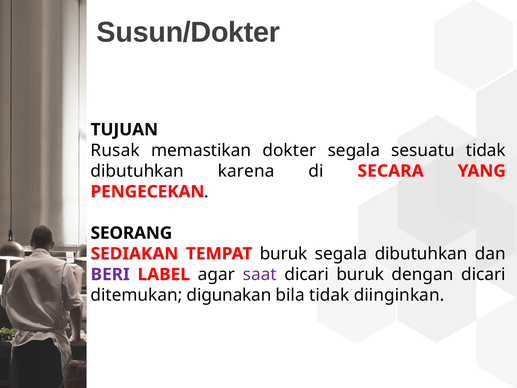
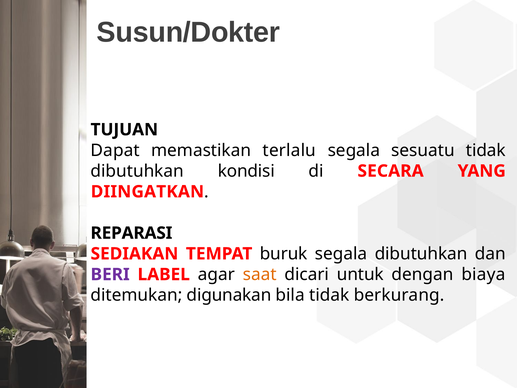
Rusak: Rusak -> Dapat (115, 150)
dokter: dokter -> terlalu (289, 150)
karena: karena -> kondisi (246, 171)
PENGECEKAN: PENGECEKAN -> DIINGATKAN (147, 192)
SEORANG: SEORANG -> REPARASI (131, 233)
saat colour: purple -> orange (260, 274)
dicari buruk: buruk -> untuk (360, 274)
dengan dicari: dicari -> biaya (483, 274)
diinginkan: diinginkan -> berkurang (399, 295)
